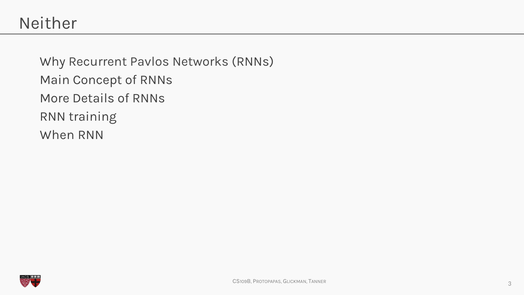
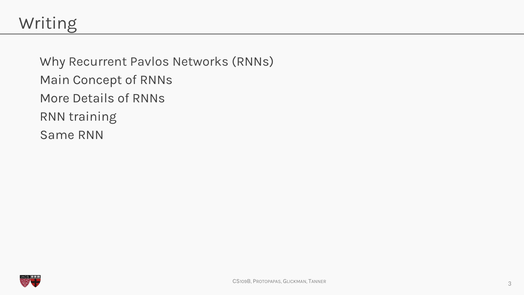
Neither: Neither -> Writing (48, 23)
When: When -> Same (57, 135)
